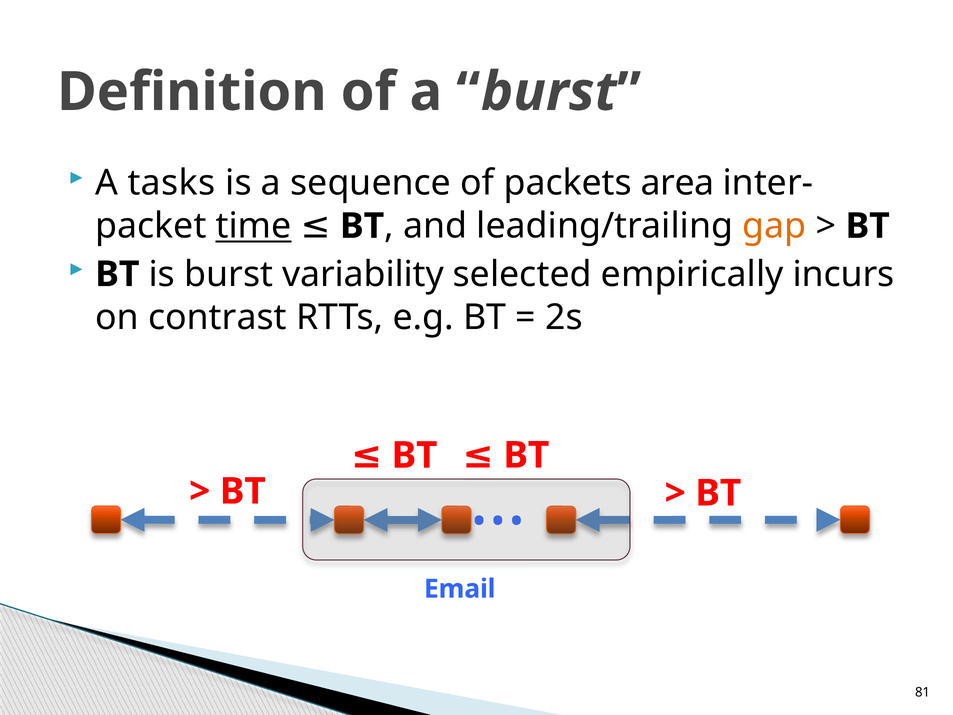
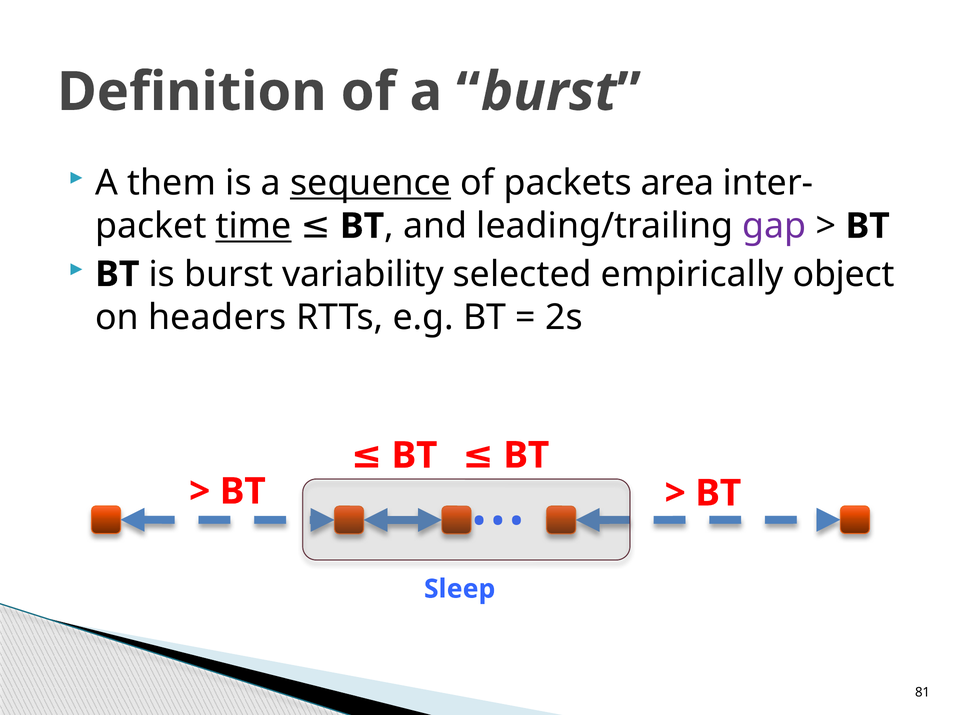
tasks: tasks -> them (172, 183)
sequence underline: none -> present (371, 183)
gap colour: orange -> purple (774, 226)
incurs: incurs -> object (844, 274)
contrast: contrast -> headers (217, 317)
Email: Email -> Sleep (460, 589)
